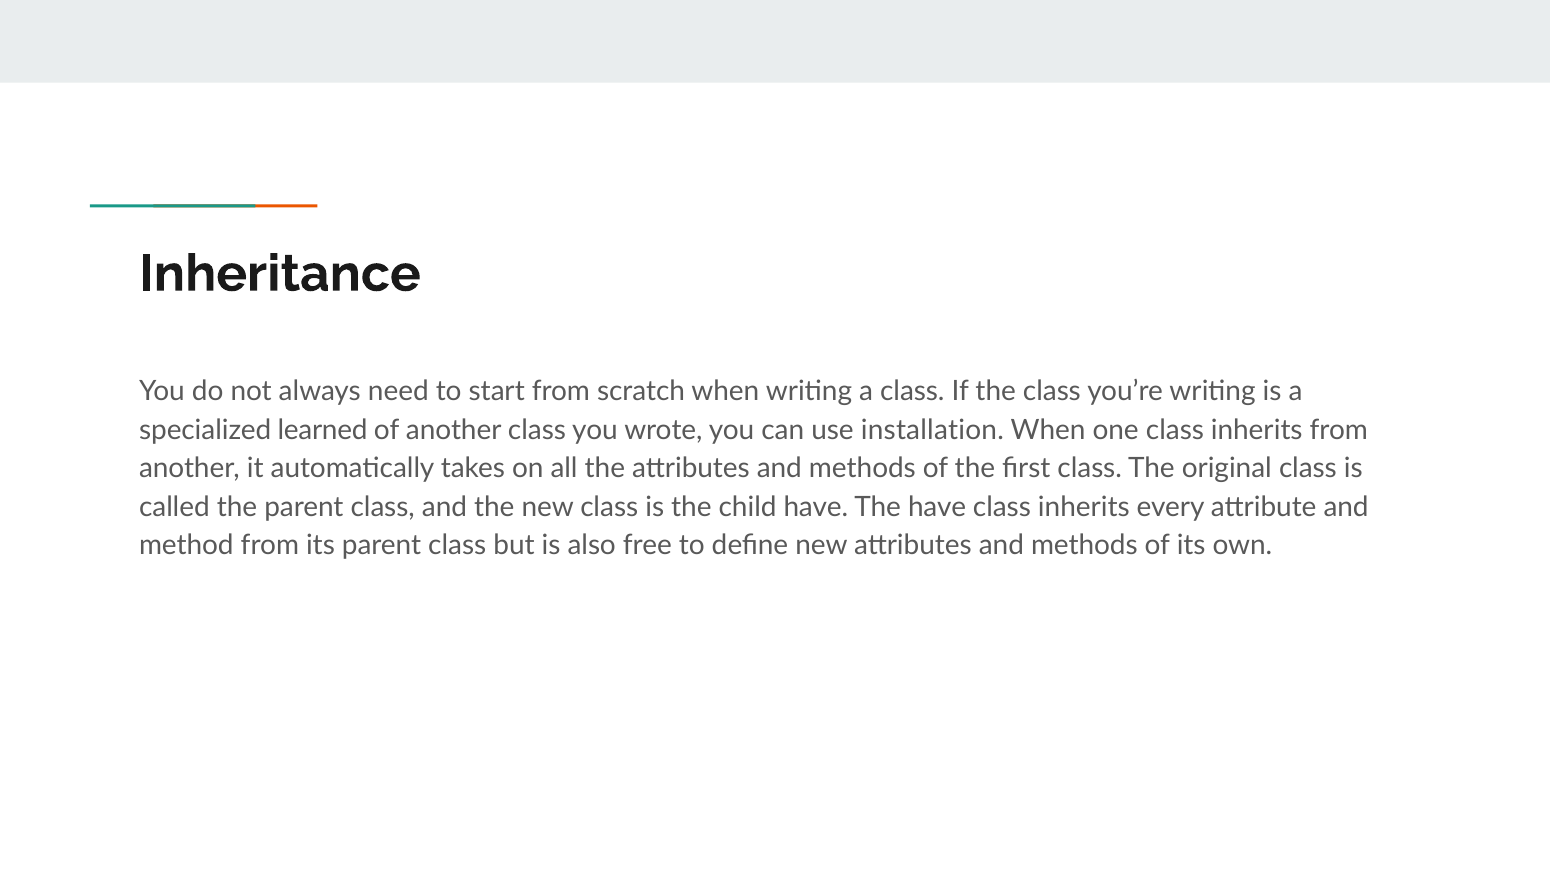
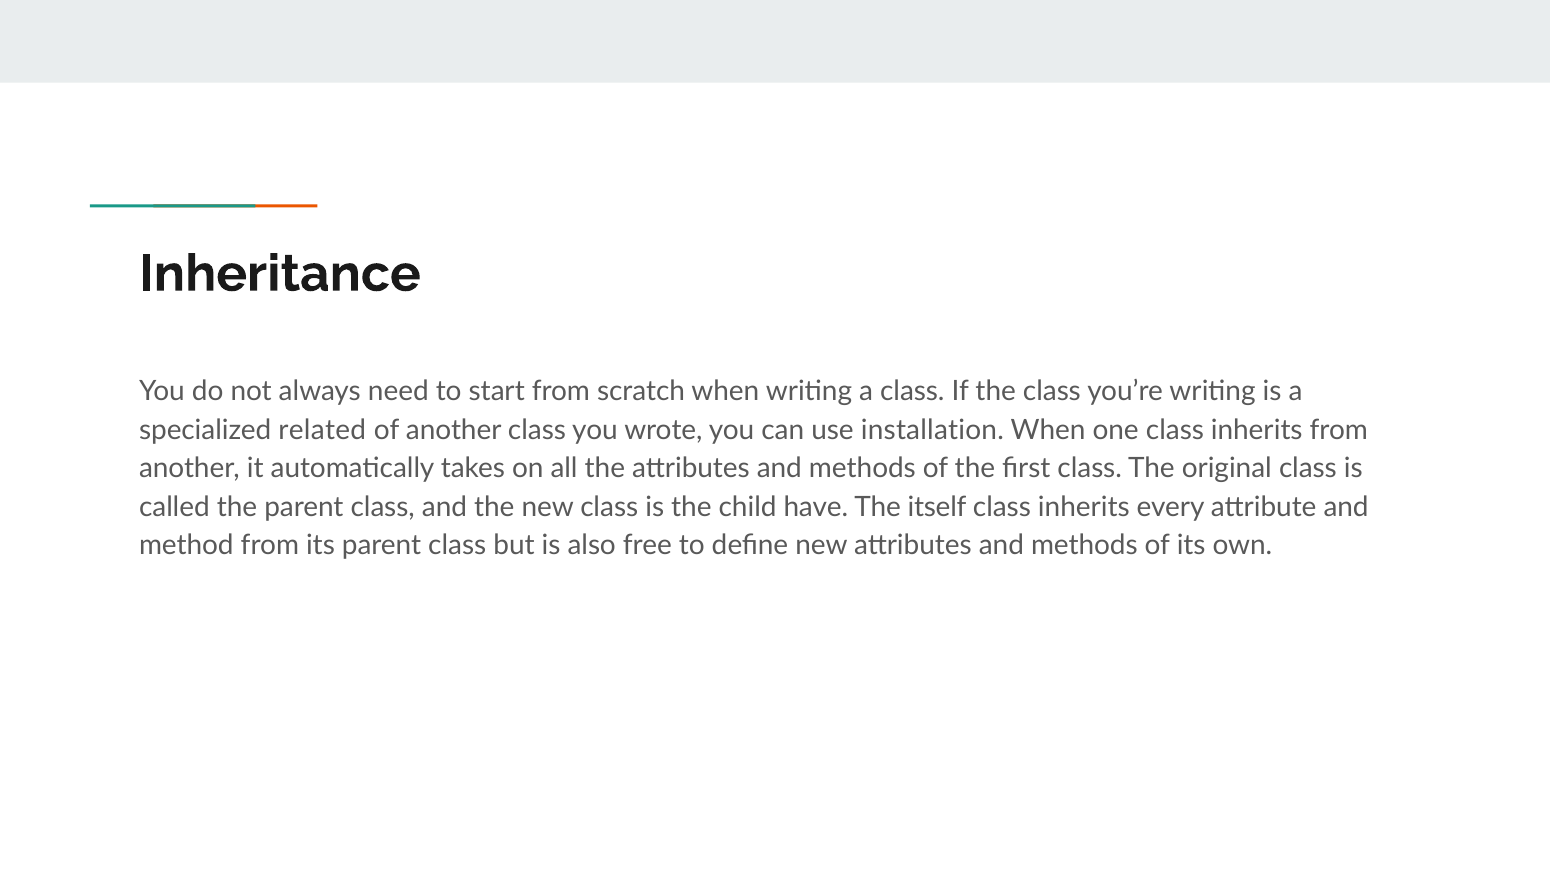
learned: learned -> related (322, 430)
The have: have -> itself (937, 507)
